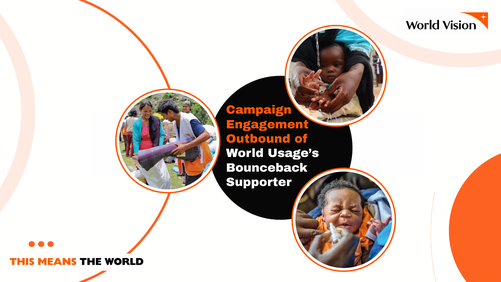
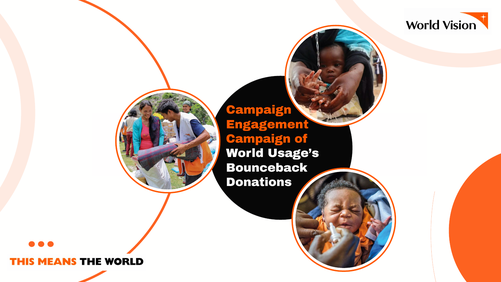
Outbound: Outbound -> Campaign (258, 139)
Supporter: Supporter -> Donations (259, 182)
